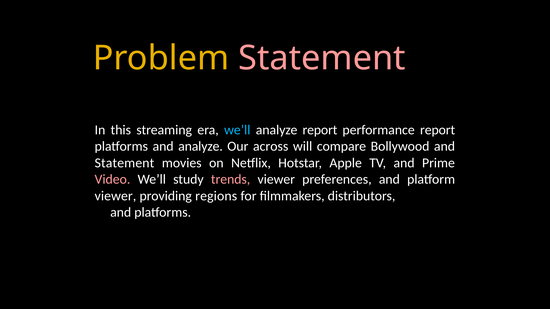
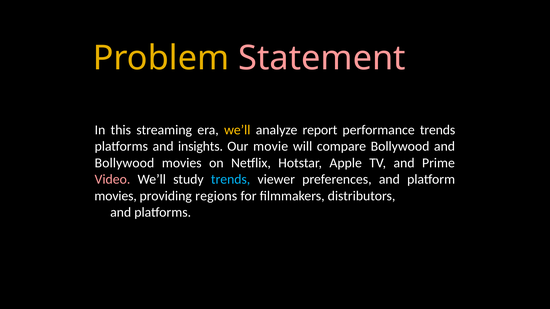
we’ll colour: light blue -> yellow (237, 130)
performance report: report -> trends (438, 130)
and analyze: analyze -> insights (201, 147)
across: across -> movie (271, 147)
Statement: Statement -> Bollywood (124, 163)
trends colour: pink -> light blue (231, 180)
viewer: viewer -> movies (116, 196)
